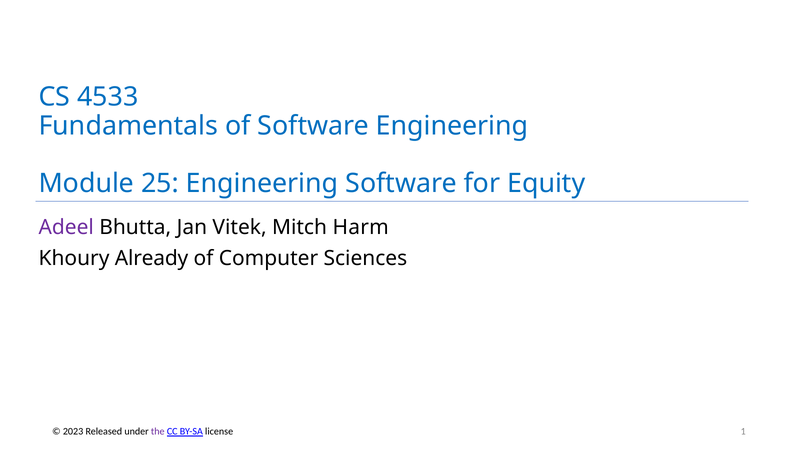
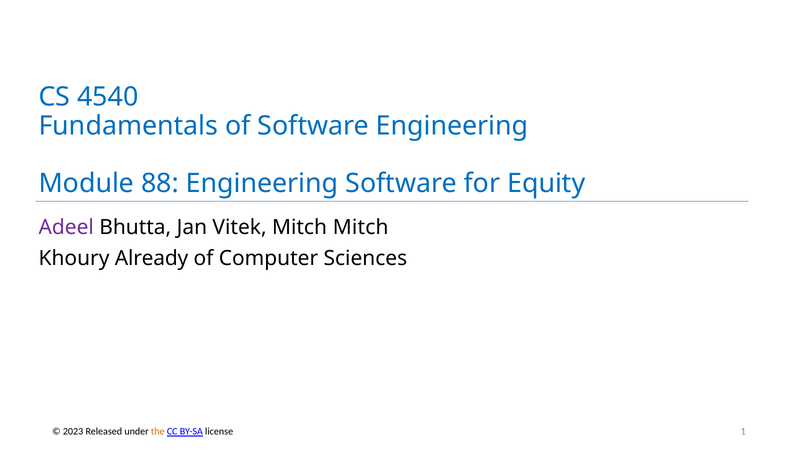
4533: 4533 -> 4540 (108, 97)
25: 25 -> 88 (160, 184)
Mitch Harm: Harm -> Mitch (361, 228)
the colour: purple -> orange (158, 432)
